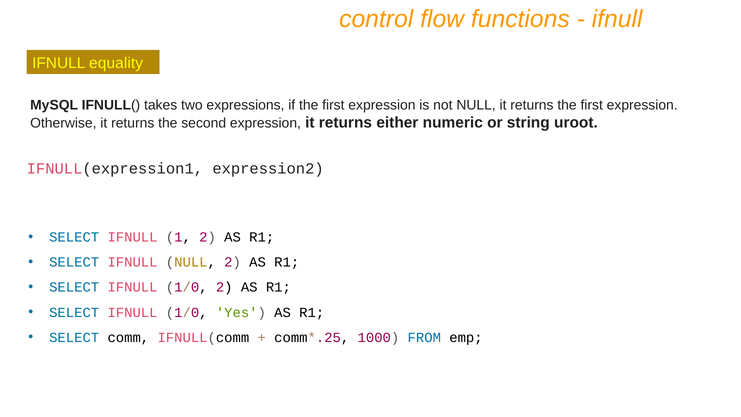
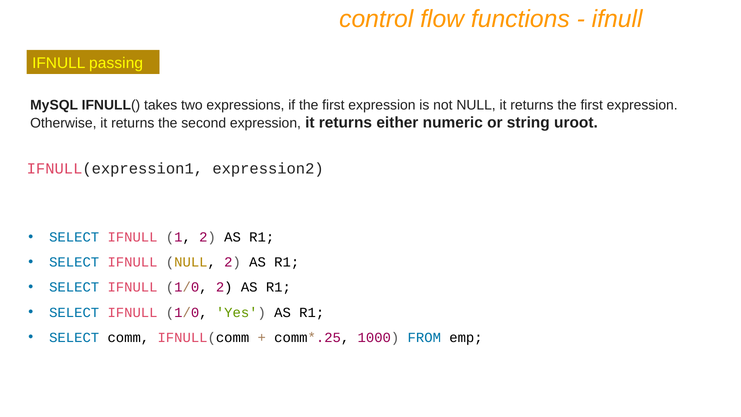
equality: equality -> passing (116, 63)
